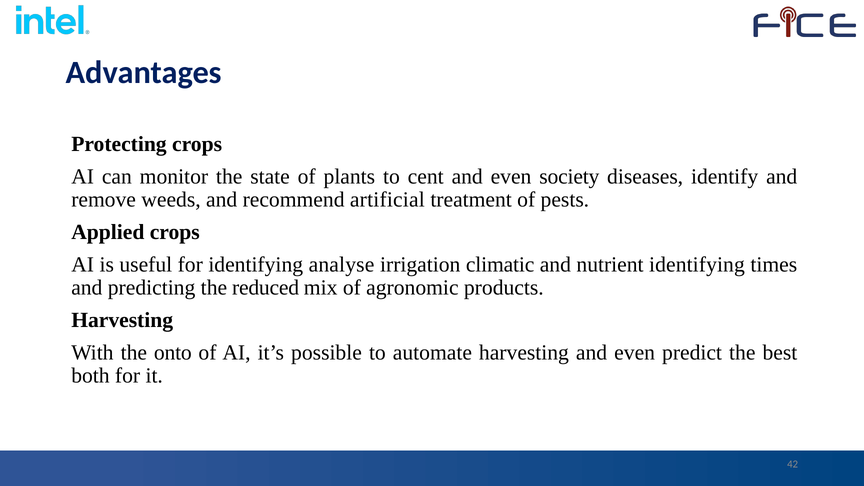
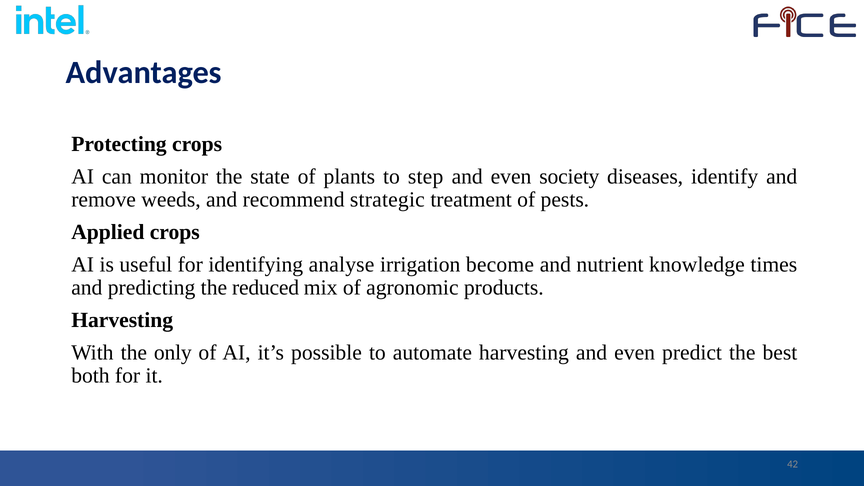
cent: cent -> step (426, 176)
artificial: artificial -> strategic (387, 200)
climatic: climatic -> become (500, 264)
nutrient identifying: identifying -> knowledge (697, 264)
onto: onto -> only (173, 352)
